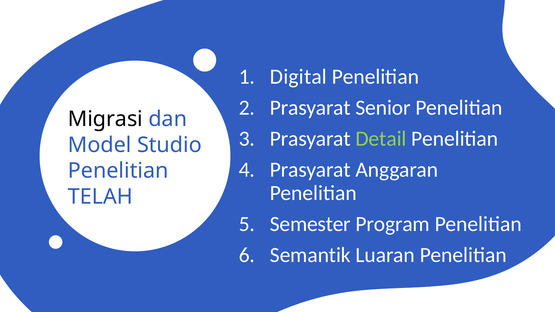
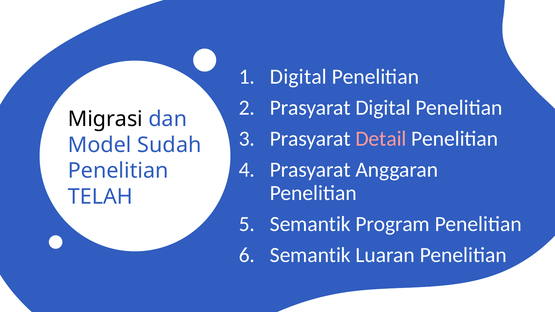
Prasyarat Senior: Senior -> Digital (383, 108)
Detail colour: light green -> pink (381, 139)
Studio: Studio -> Sudah (169, 145)
Semester: Semester -> Semantik (310, 224)
